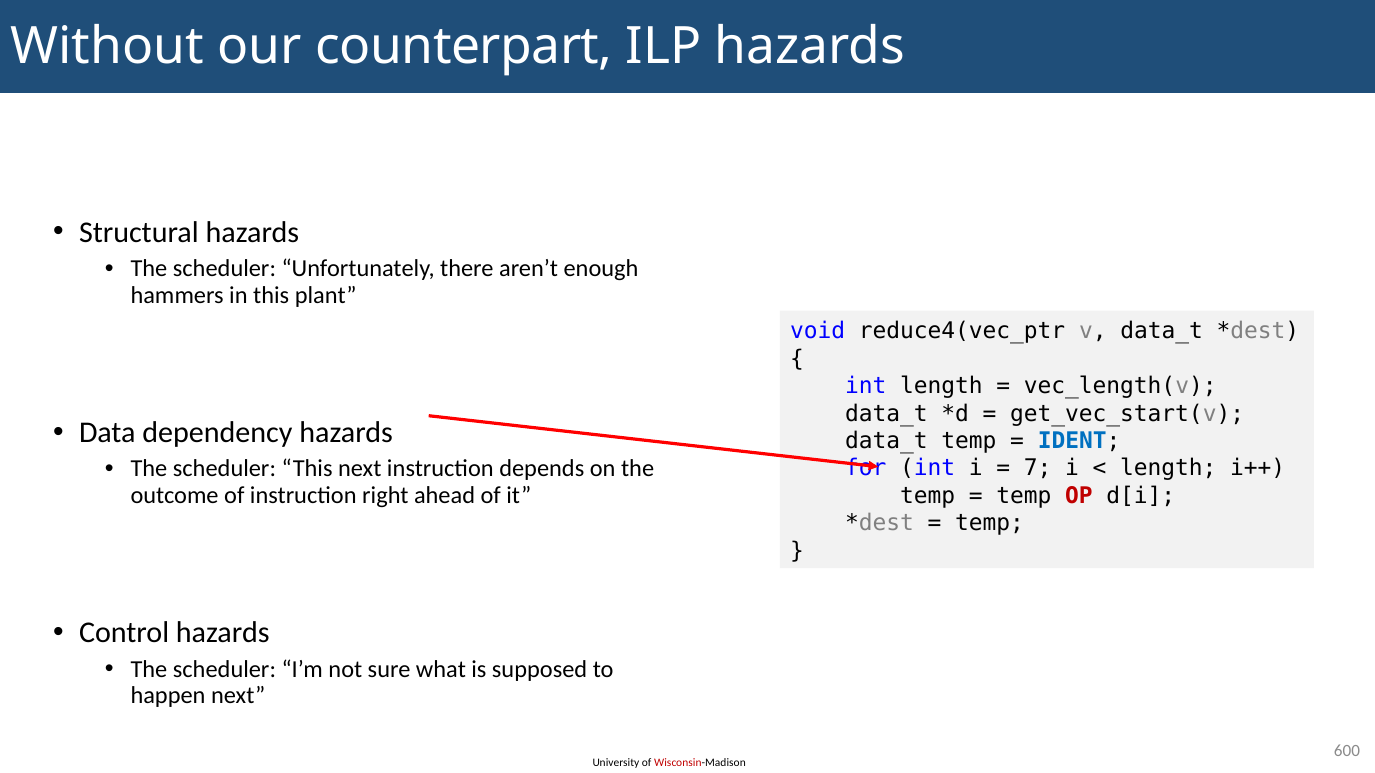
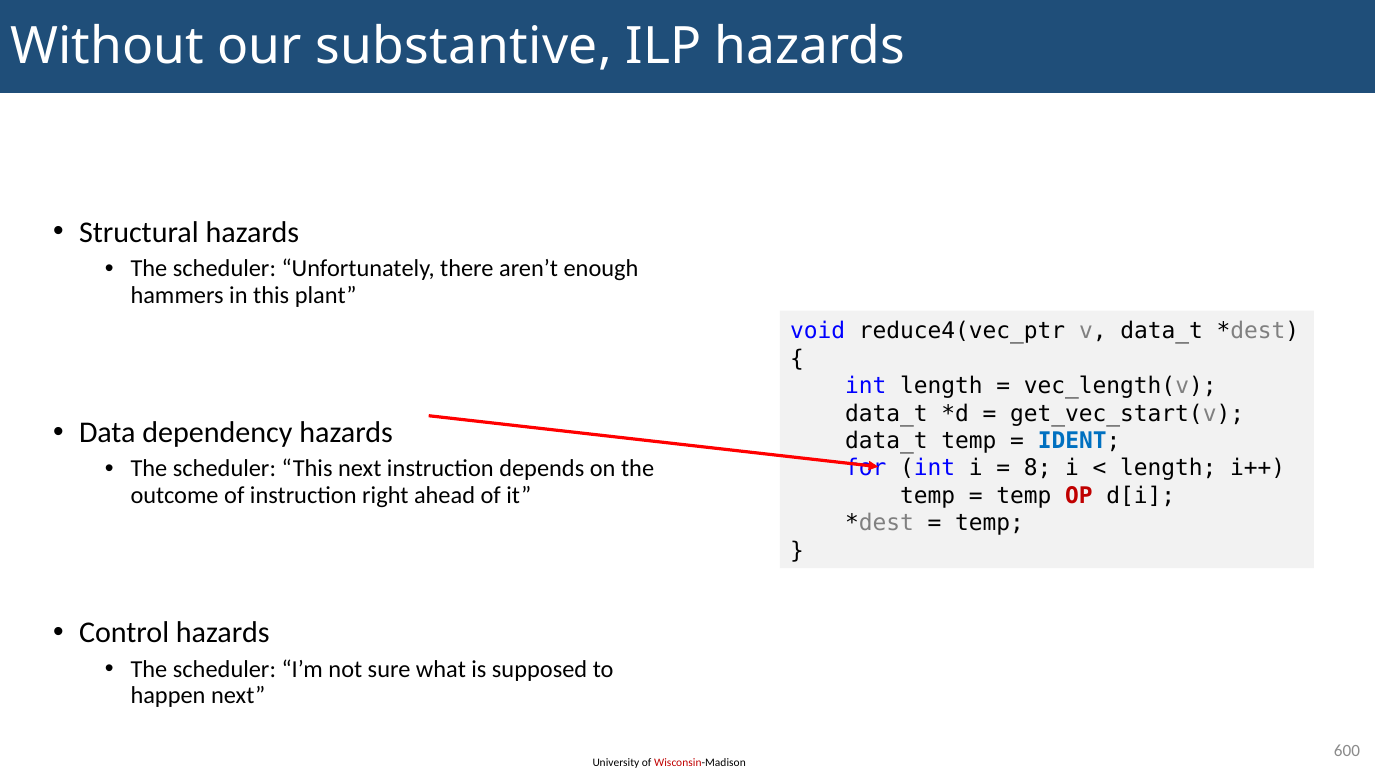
counterpart: counterpart -> substantive (464, 46)
7: 7 -> 8 (1038, 469)
